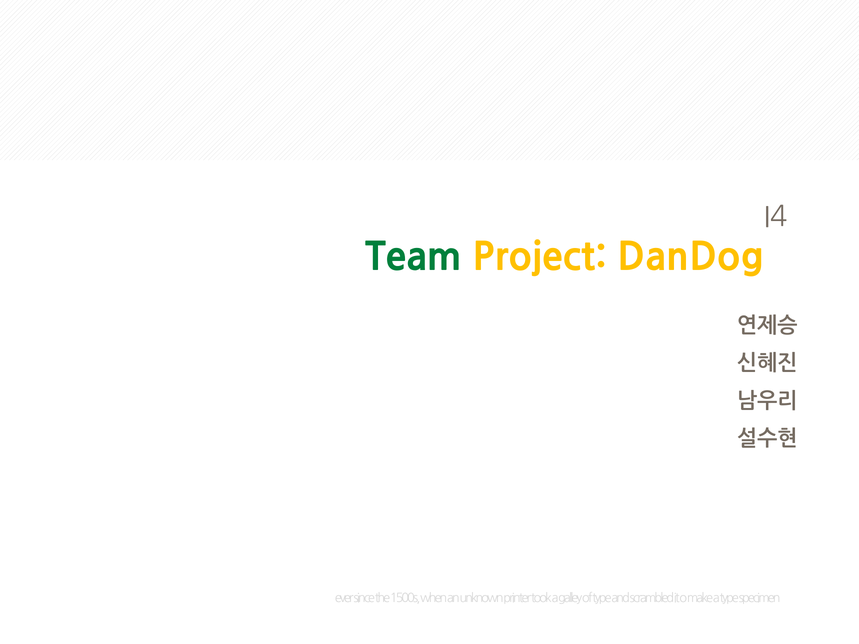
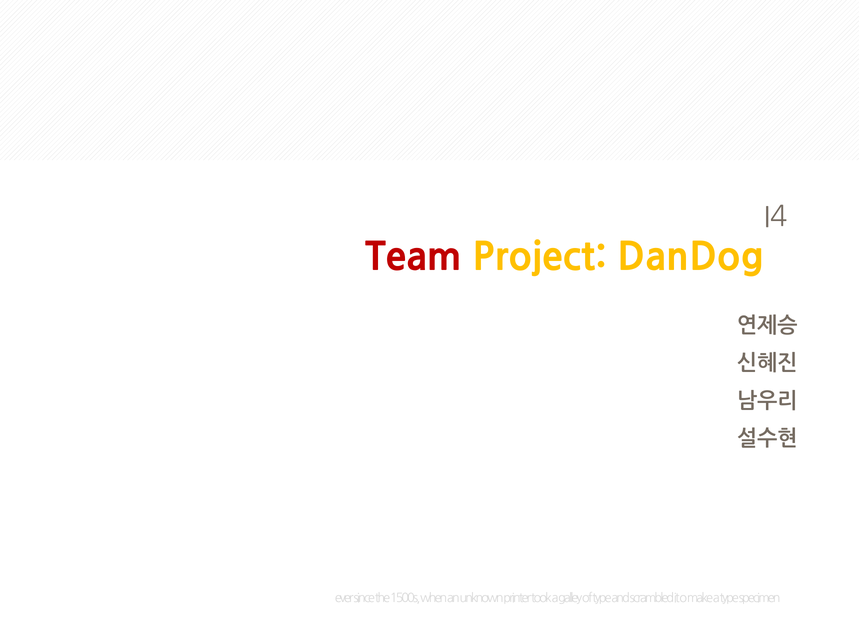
Team colour: green -> red (414, 258)
